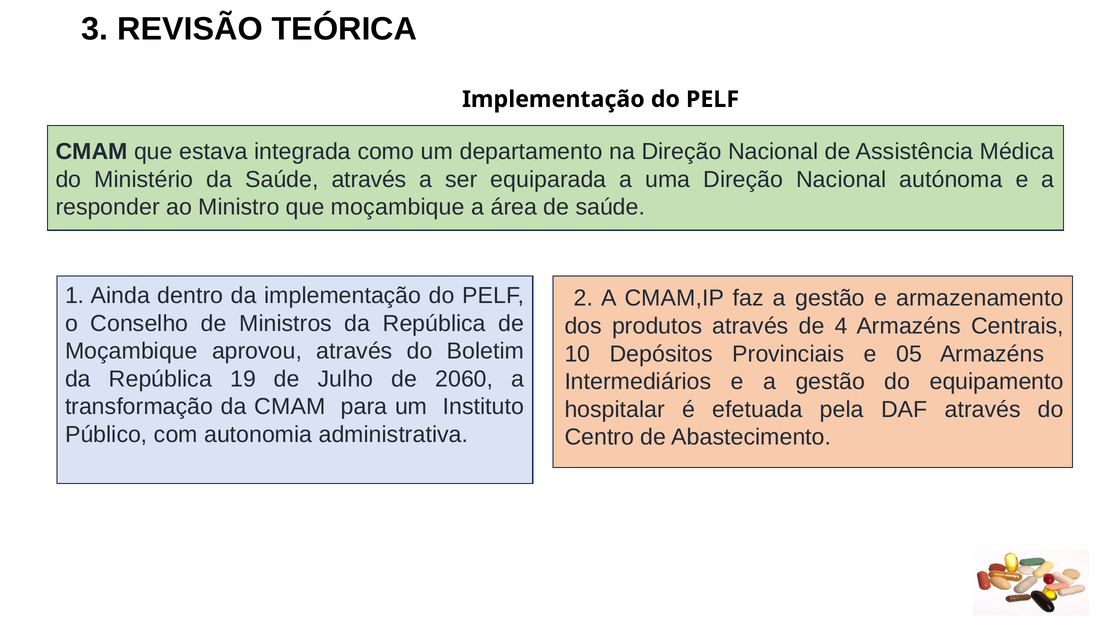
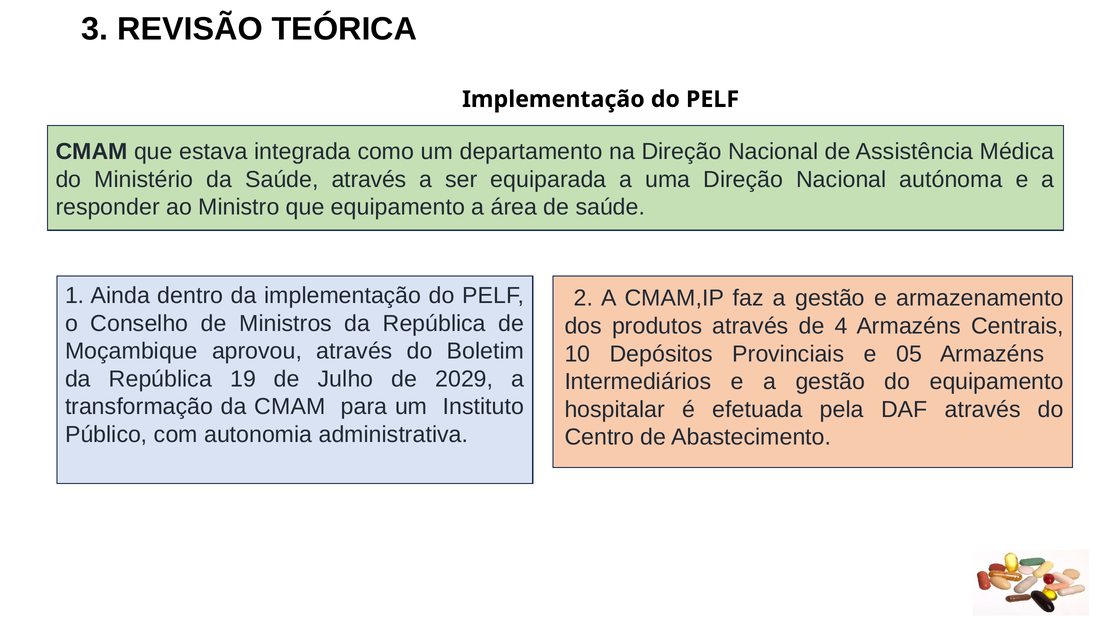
que moçambique: moçambique -> equipamento (398, 207)
2060: 2060 -> 2029 (464, 379)
